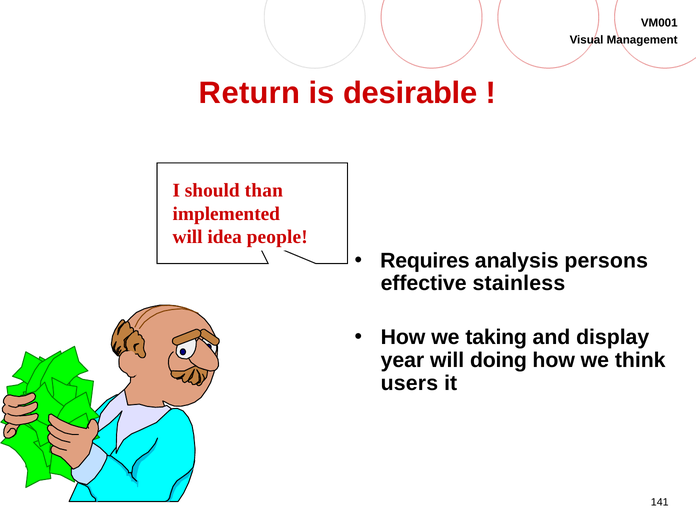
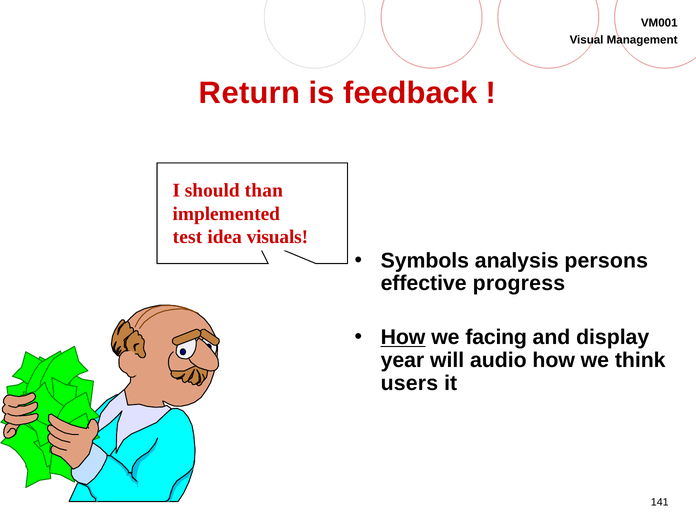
desirable: desirable -> feedback (410, 93)
will: will -> test (187, 237)
people: people -> visuals (277, 237)
Requires: Requires -> Symbols (425, 261)
stainless: stainless -> progress (519, 283)
How underline: none -> present (403, 337)
taking: taking -> facing (496, 337)
doing: doing -> audio (498, 360)
